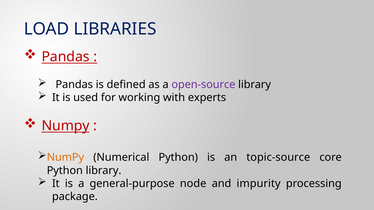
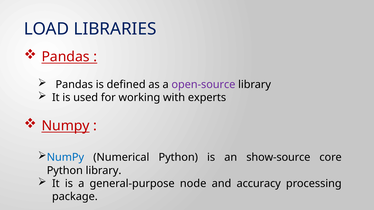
NumPy colour: orange -> blue (65, 158)
topic-source: topic-source -> show-source (278, 158)
impurity: impurity -> accuracy (259, 184)
